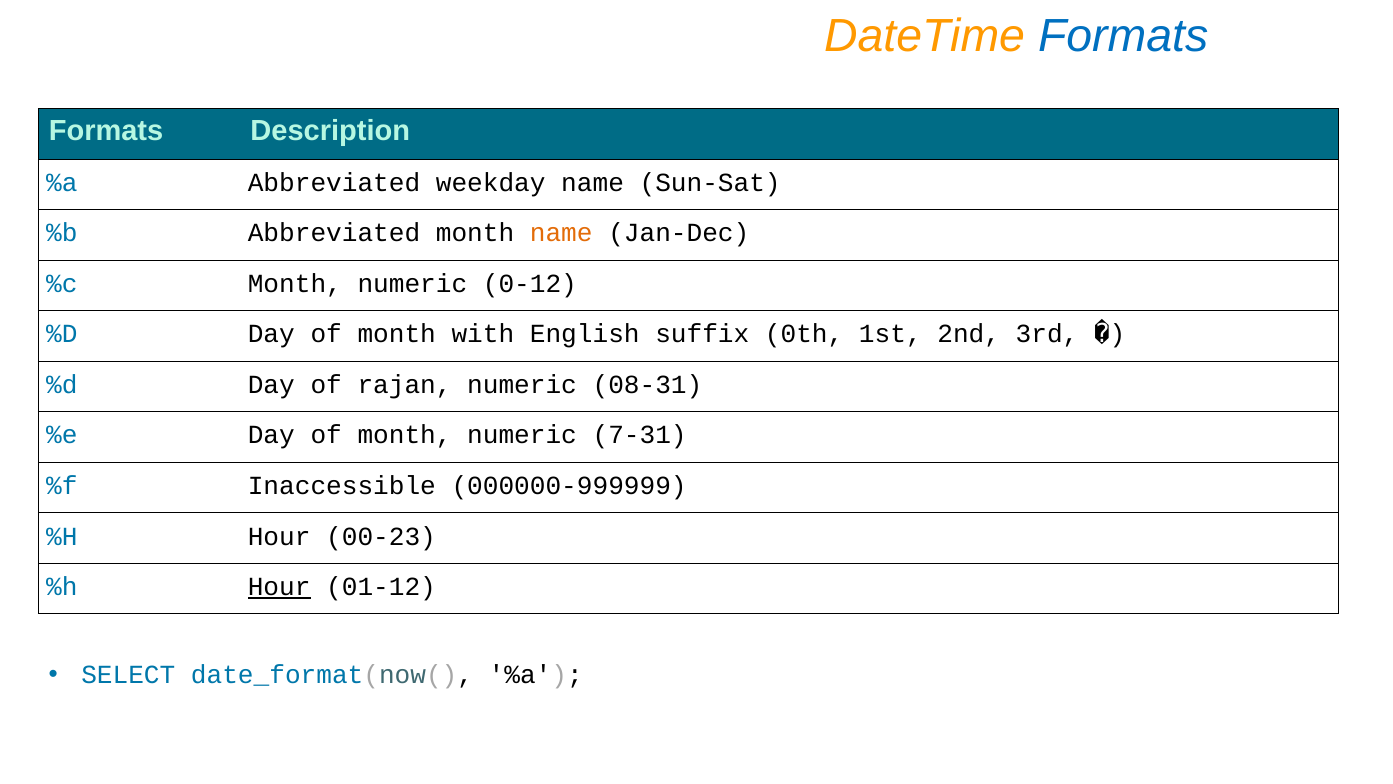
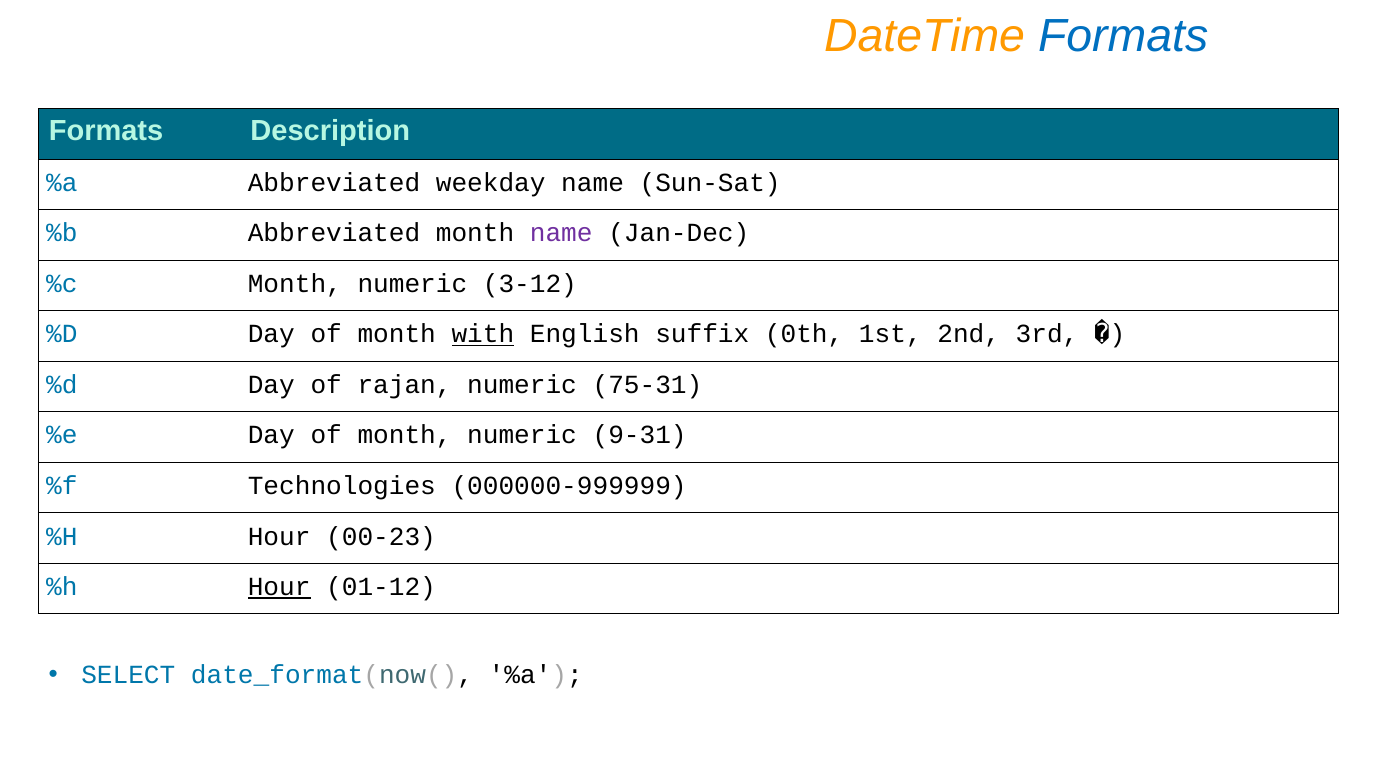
name colour: orange -> purple (561, 233)
0-12: 0-12 -> 3-12 (530, 284)
with underline: none -> present (483, 334)
08-31: 08-31 -> 75-31 (647, 385)
7-31: 7-31 -> 9-31 (640, 435)
Inaccessible: Inaccessible -> Technologies (342, 486)
